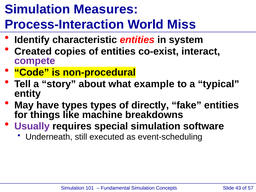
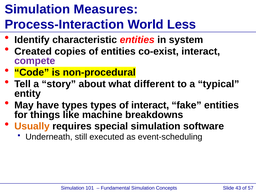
Miss: Miss -> Less (182, 25)
example: example -> different (154, 84)
of directly: directly -> interact (150, 105)
Usually colour: purple -> orange (32, 126)
